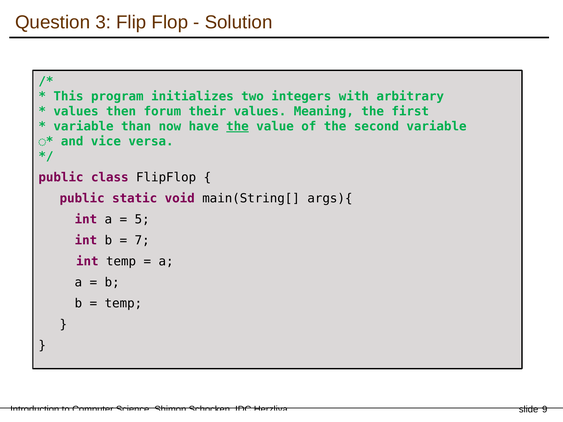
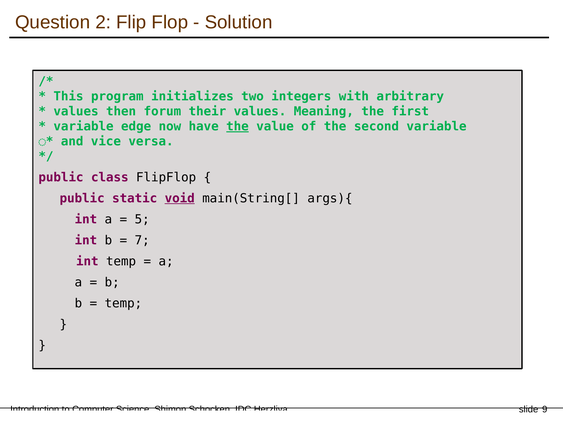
3: 3 -> 2 (103, 22)
than: than -> edge (136, 127)
void underline: none -> present (180, 198)
